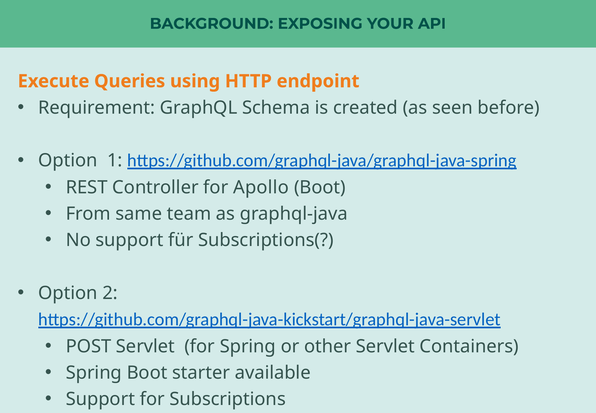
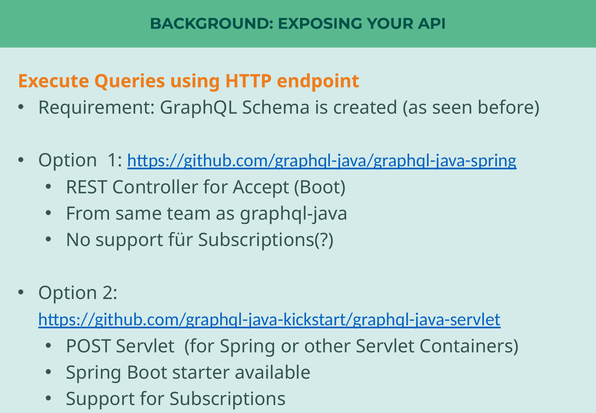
Apollo: Apollo -> Accept (261, 187)
